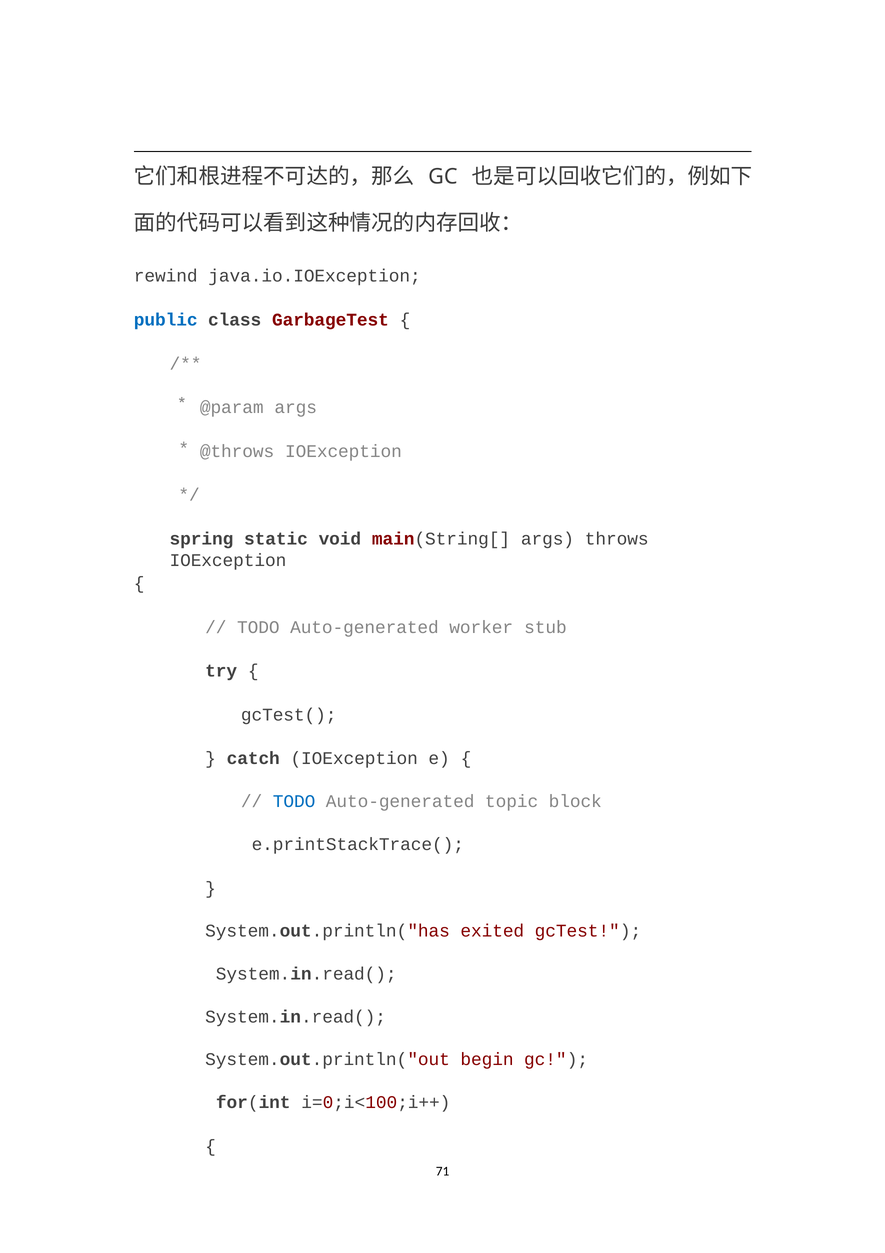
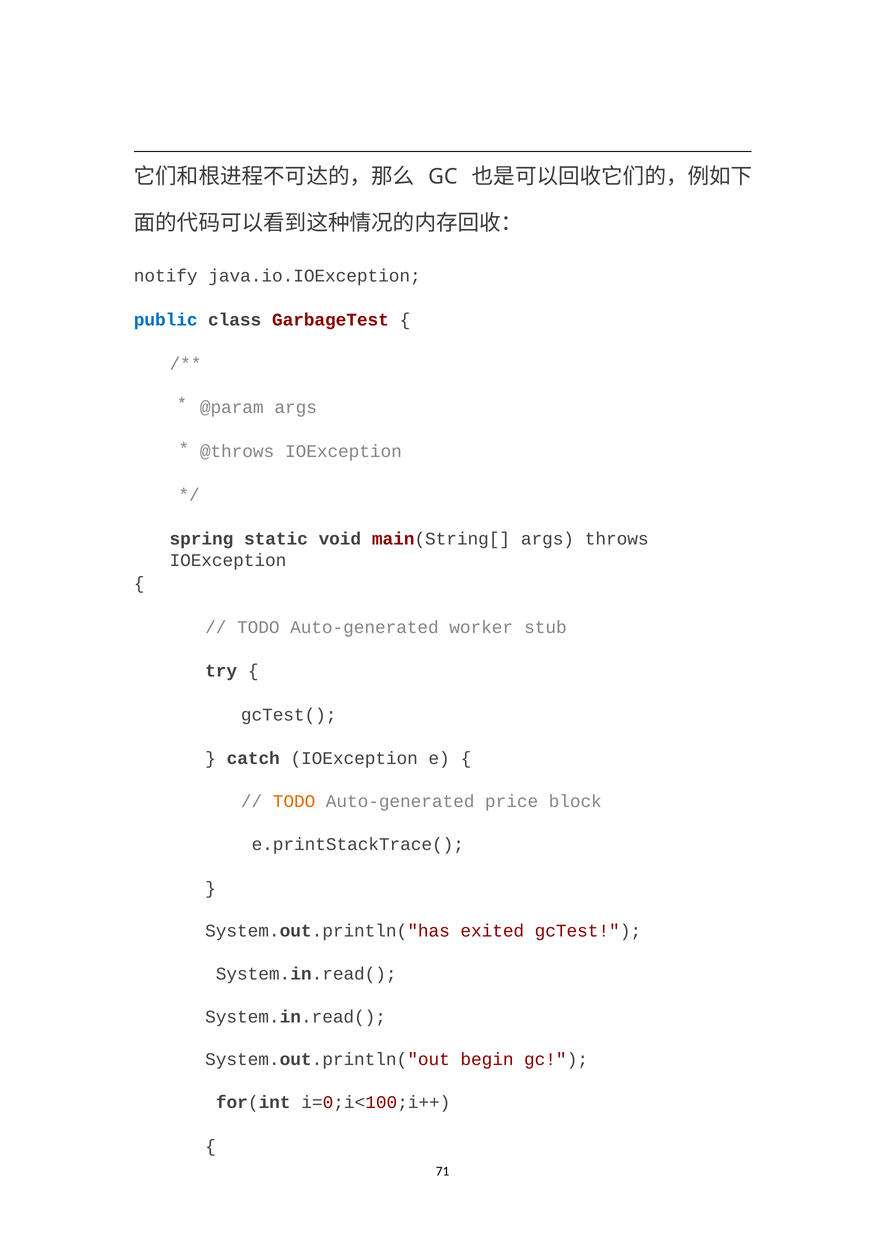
rewind: rewind -> notify (166, 276)
TODO colour: blue -> orange (294, 801)
topic: topic -> price (512, 801)
